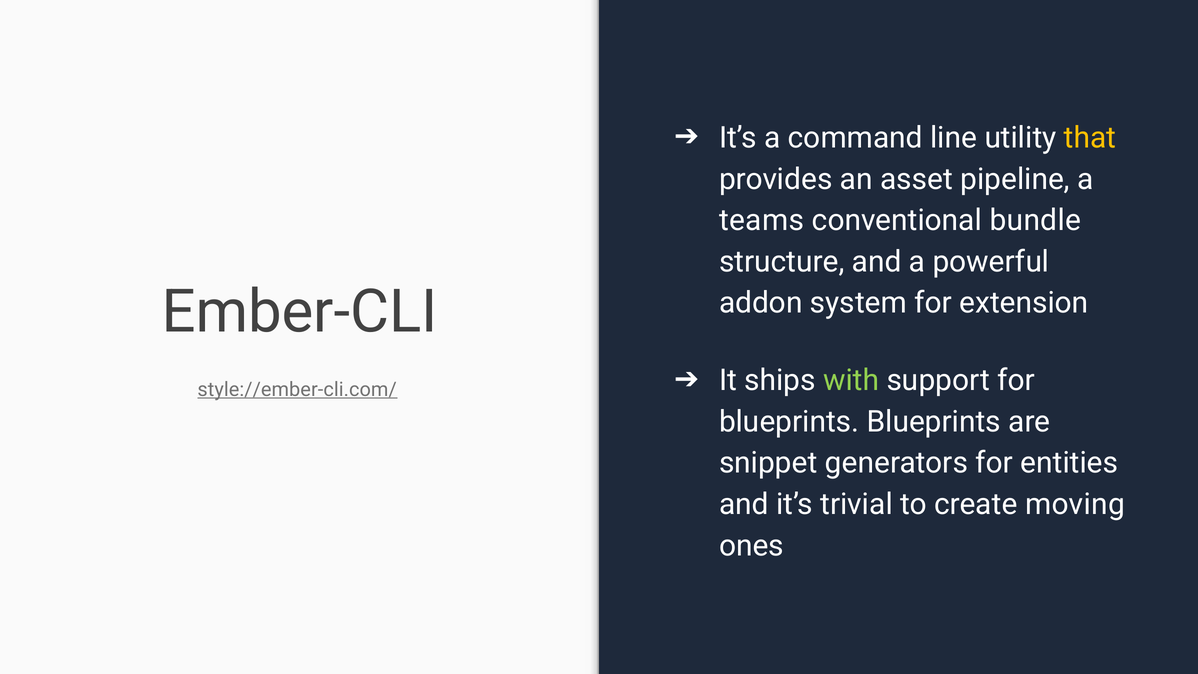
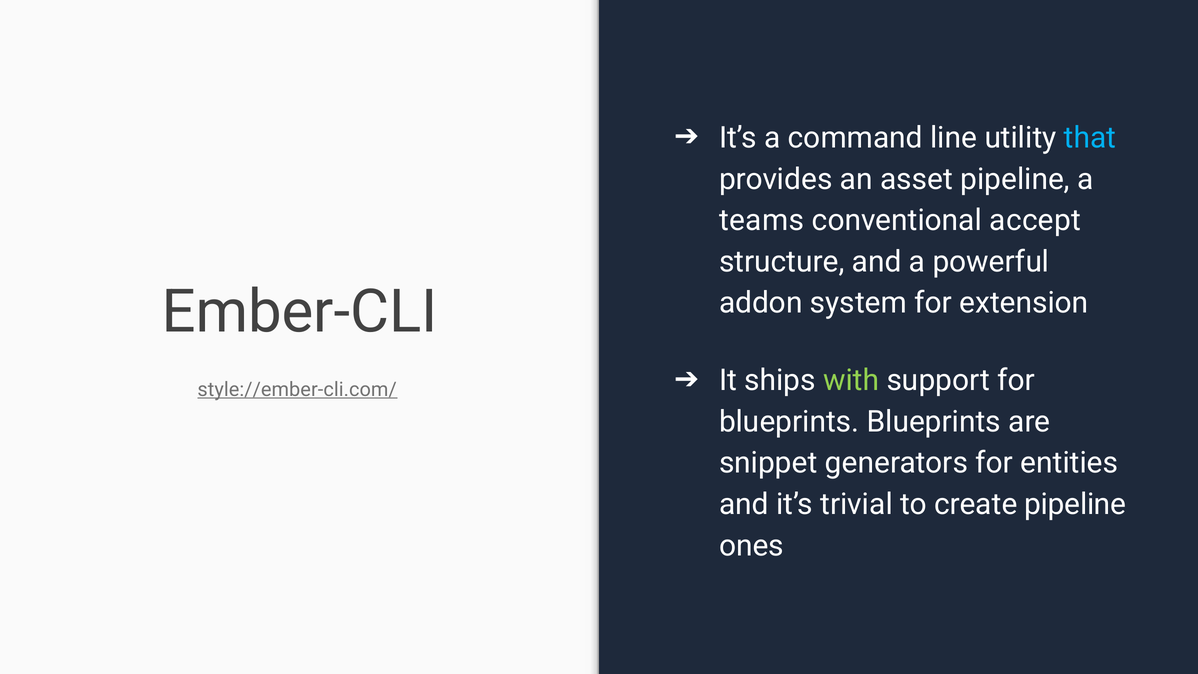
that colour: yellow -> light blue (1090, 138)
bundle: bundle -> accept (1035, 220)
create moving: moving -> pipeline (1075, 504)
